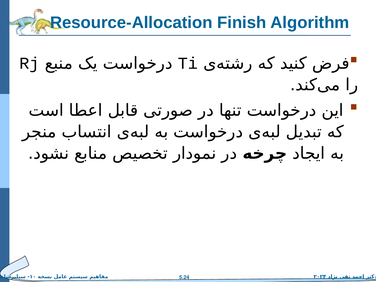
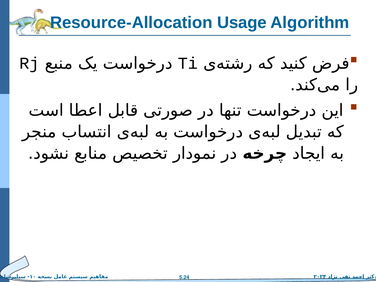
Finish: Finish -> Usage (242, 23)
